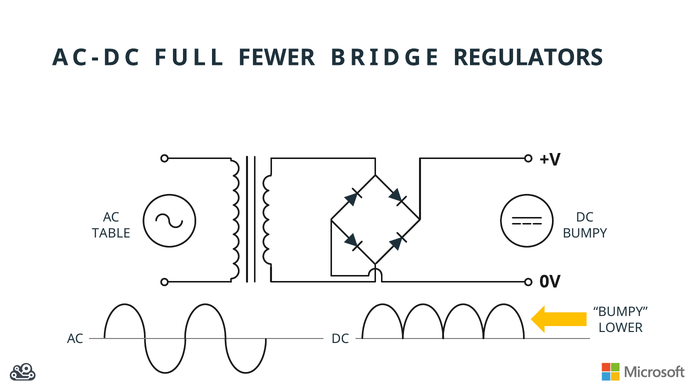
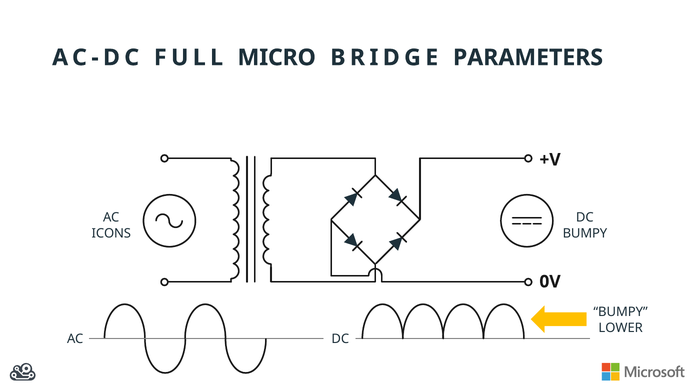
FEWER: FEWER -> MICRO (277, 58)
REGULATORS: REGULATORS -> PARAMETERS (528, 58)
TABLE: TABLE -> ICONS (111, 233)
